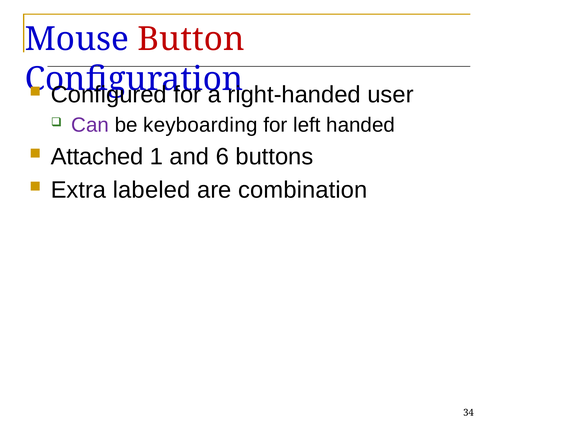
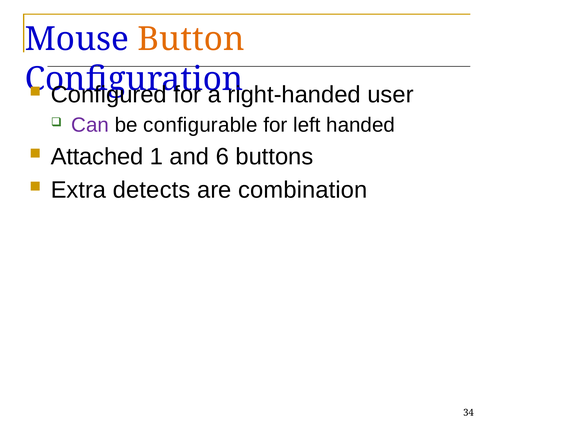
Button colour: red -> orange (191, 39)
keyboarding: keyboarding -> configurable (200, 125)
labeled: labeled -> detects (152, 190)
